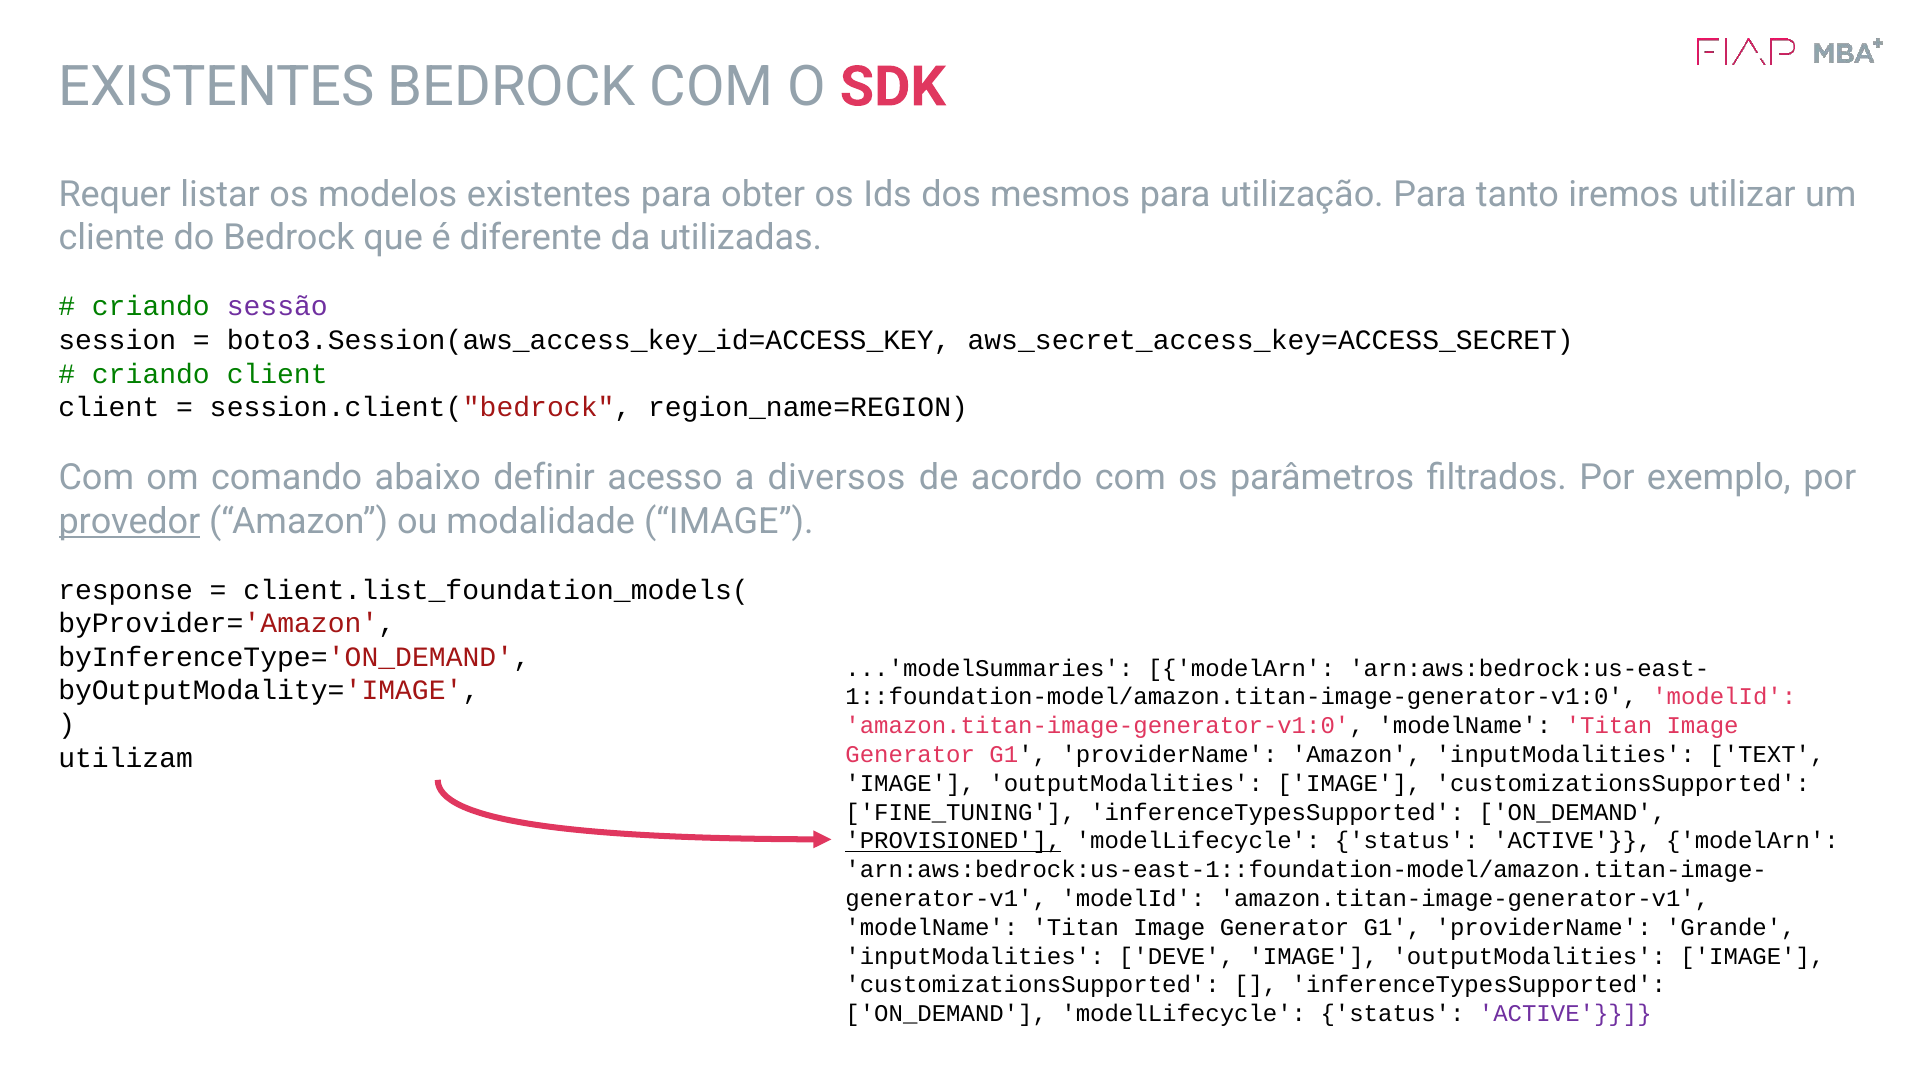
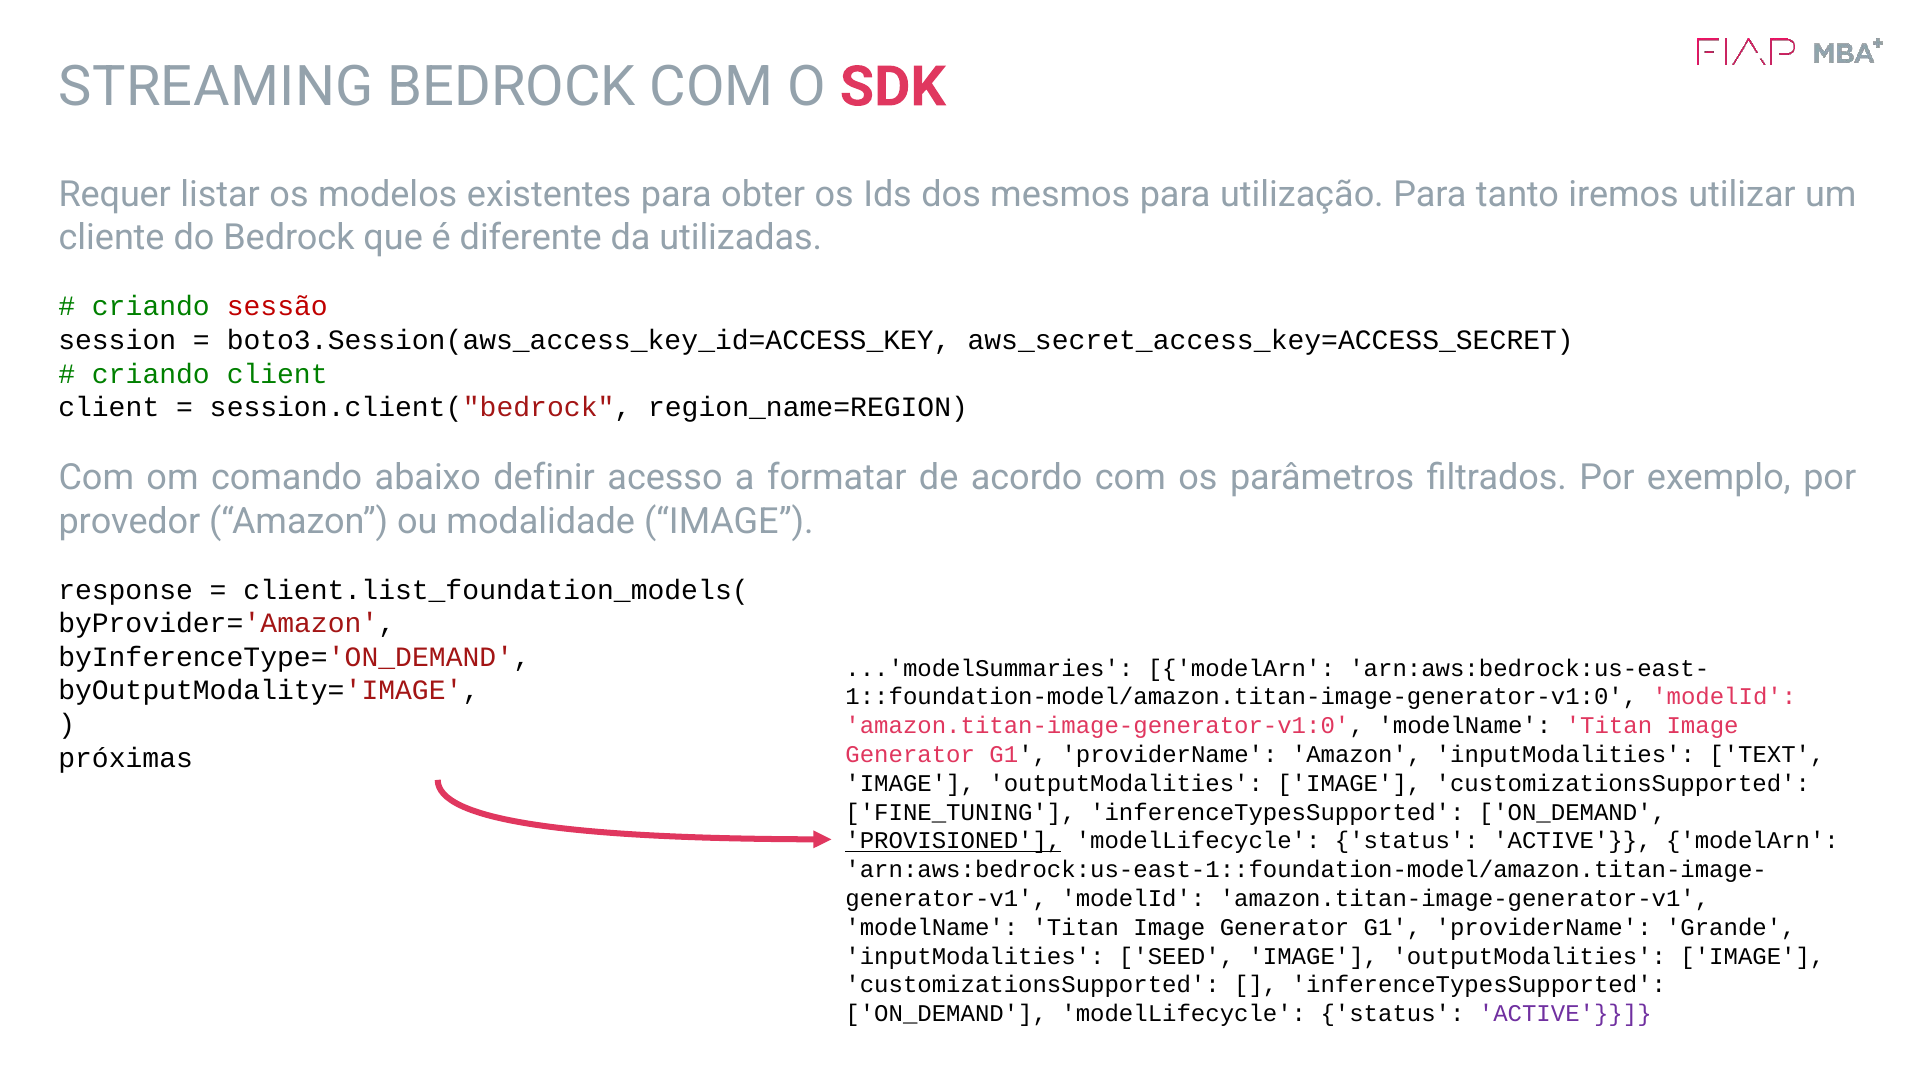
EXISTENTES: EXISTENTES -> STREAMING (216, 87)
sessão colour: purple -> red (277, 307)
diversos: diversos -> formatar (837, 478)
provedor underline: present -> none (129, 521)
utilizam: utilizam -> próximas (126, 758)
DEVE: DEVE -> SEED (1177, 957)
